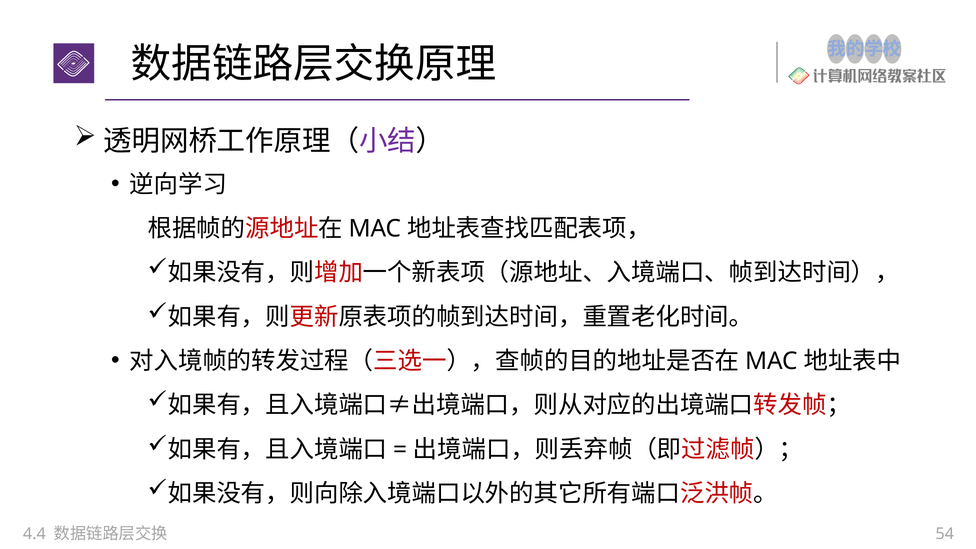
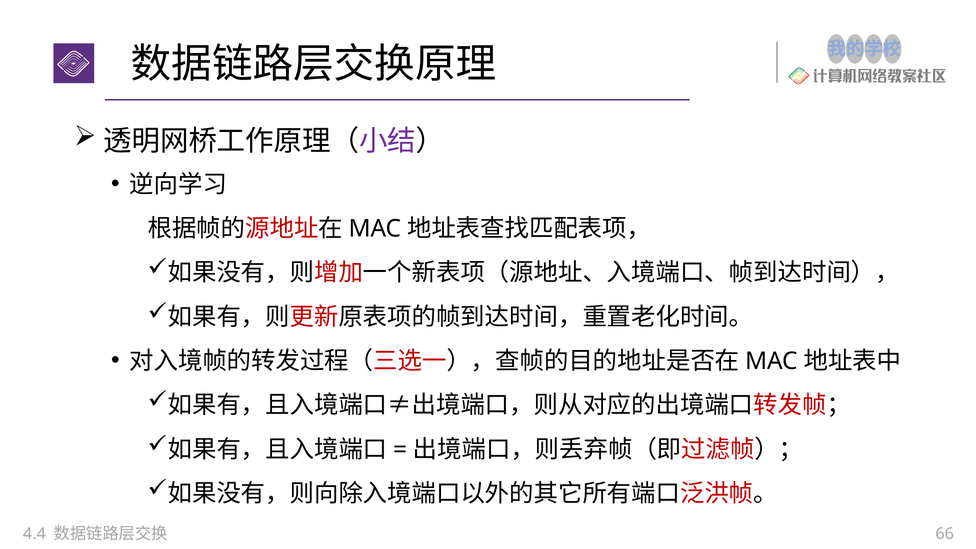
54: 54 -> 66 (945, 534)
